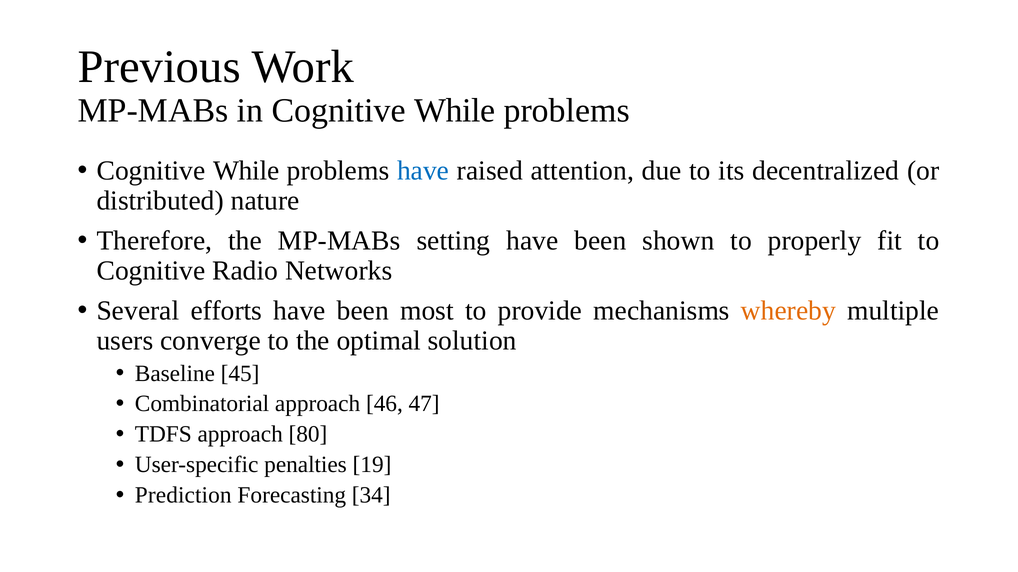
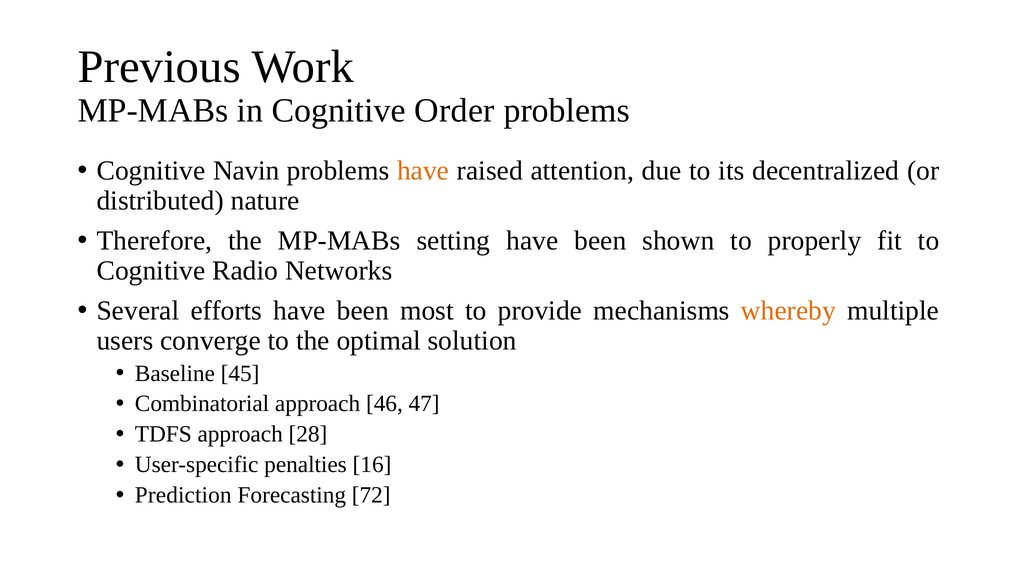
in Cognitive While: While -> Order (454, 111)
While: While -> Navin (246, 171)
have colour: blue -> orange (423, 171)
80: 80 -> 28 (308, 435)
19: 19 -> 16 (372, 465)
34: 34 -> 72 (371, 496)
